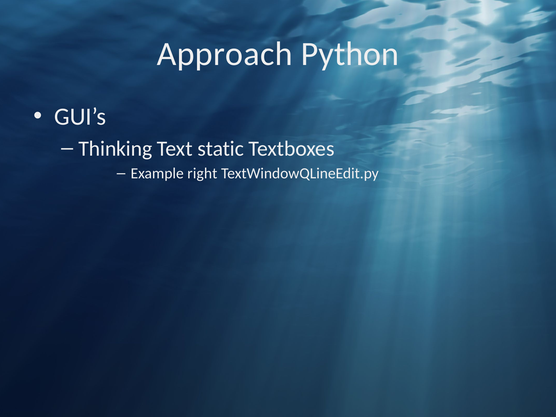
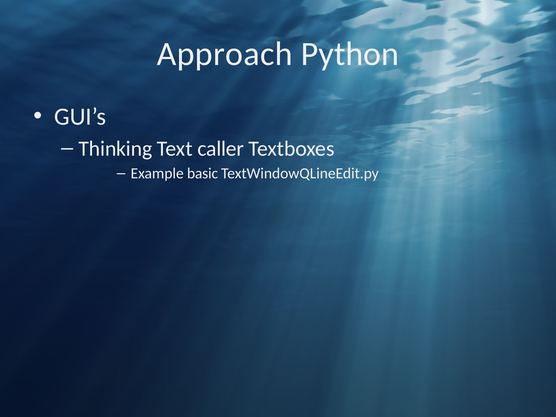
static: static -> caller (221, 149)
right: right -> basic (203, 173)
